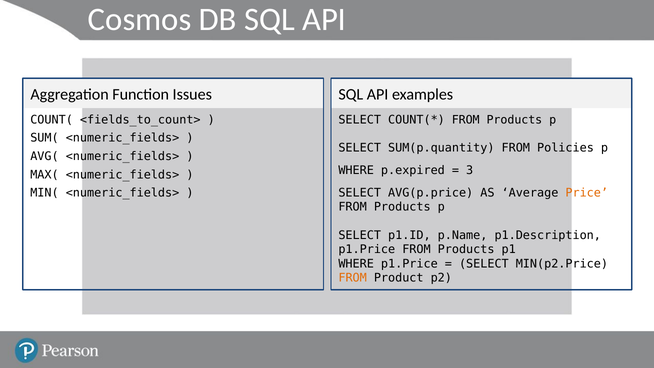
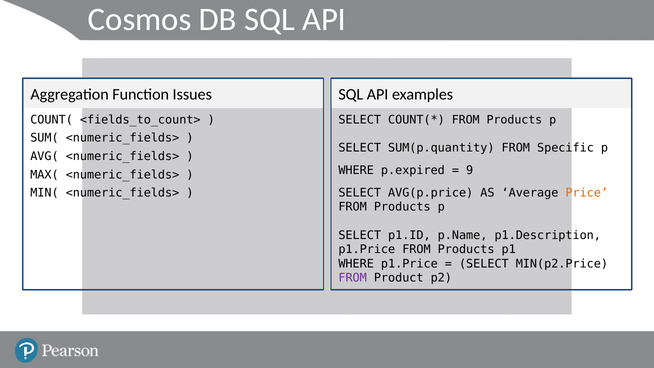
Policies: Policies -> Specific (565, 148)
3: 3 -> 9 (470, 170)
FROM colour: orange -> purple (353, 278)
